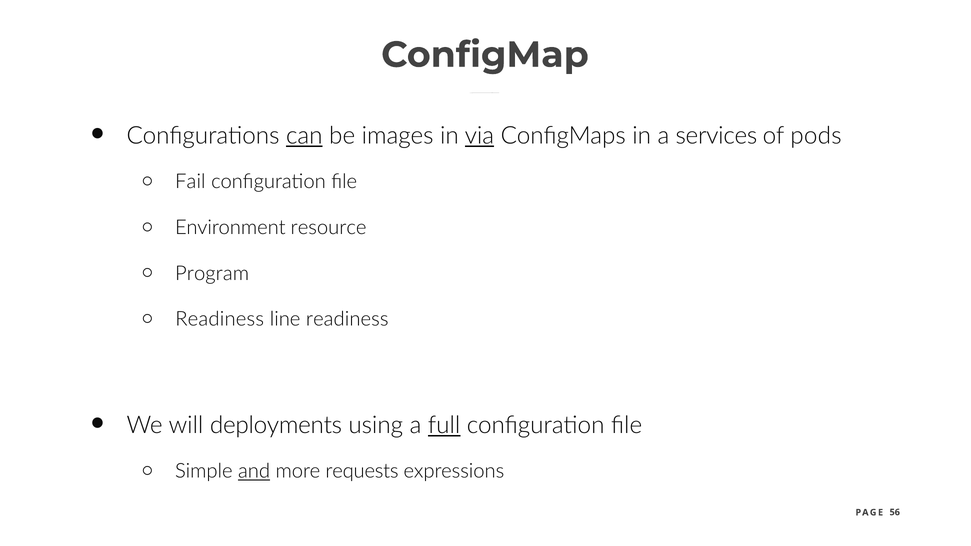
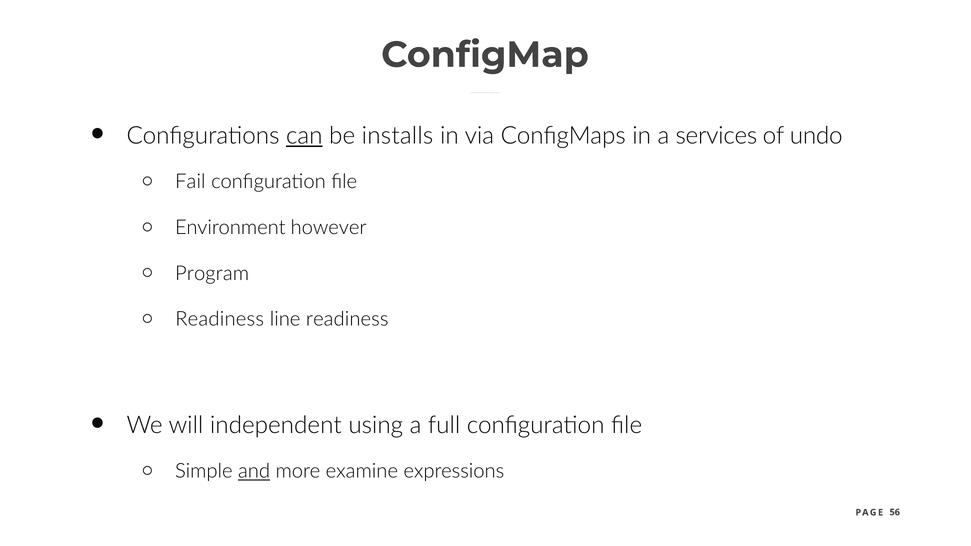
images: images -> installs (397, 136)
via underline: present -> none (479, 136)
pods: pods -> undo (816, 136)
resource: resource -> however (329, 228)
deployments: deployments -> independent (276, 425)
full underline: present -> none (444, 425)
requests: requests -> examine (362, 471)
